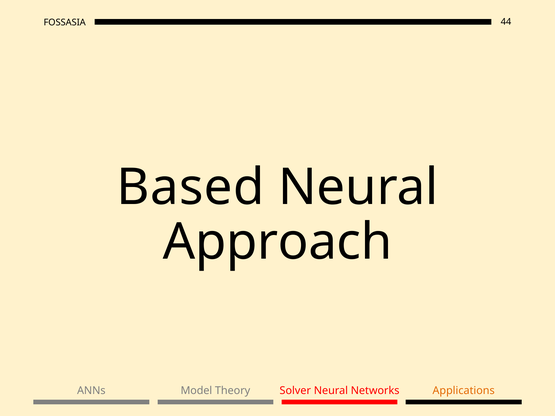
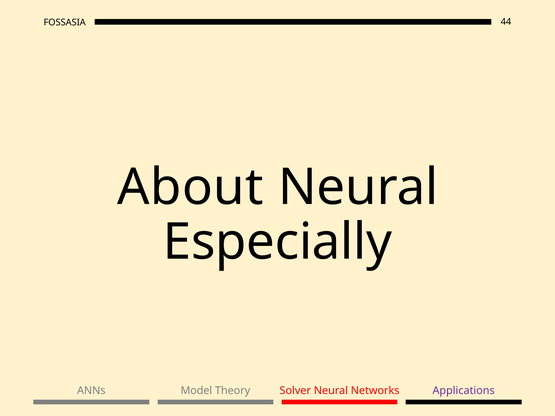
Based: Based -> About (190, 187)
Approach: Approach -> Especially (278, 242)
Applications colour: orange -> purple (464, 391)
